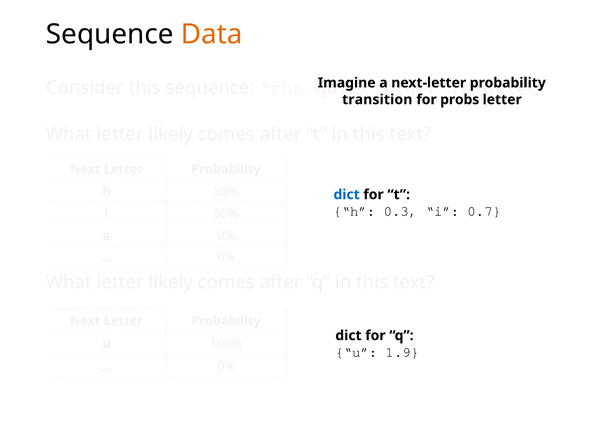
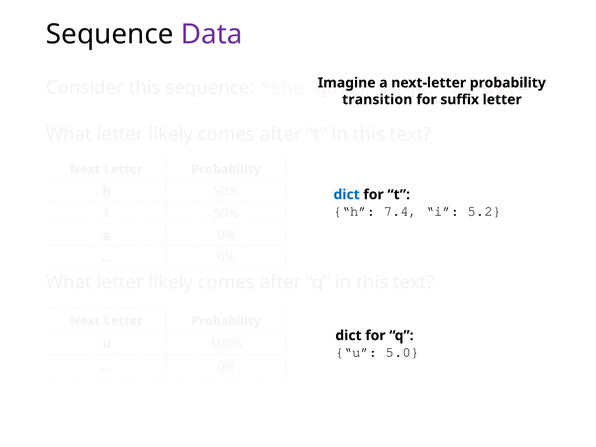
Data colour: orange -> purple (212, 34)
probs: probs -> suffix (460, 100)
0.3: 0.3 -> 7.4 (401, 211)
0.7: 0.7 -> 5.2 (484, 211)
1.9: 1.9 -> 5.0 (402, 352)
